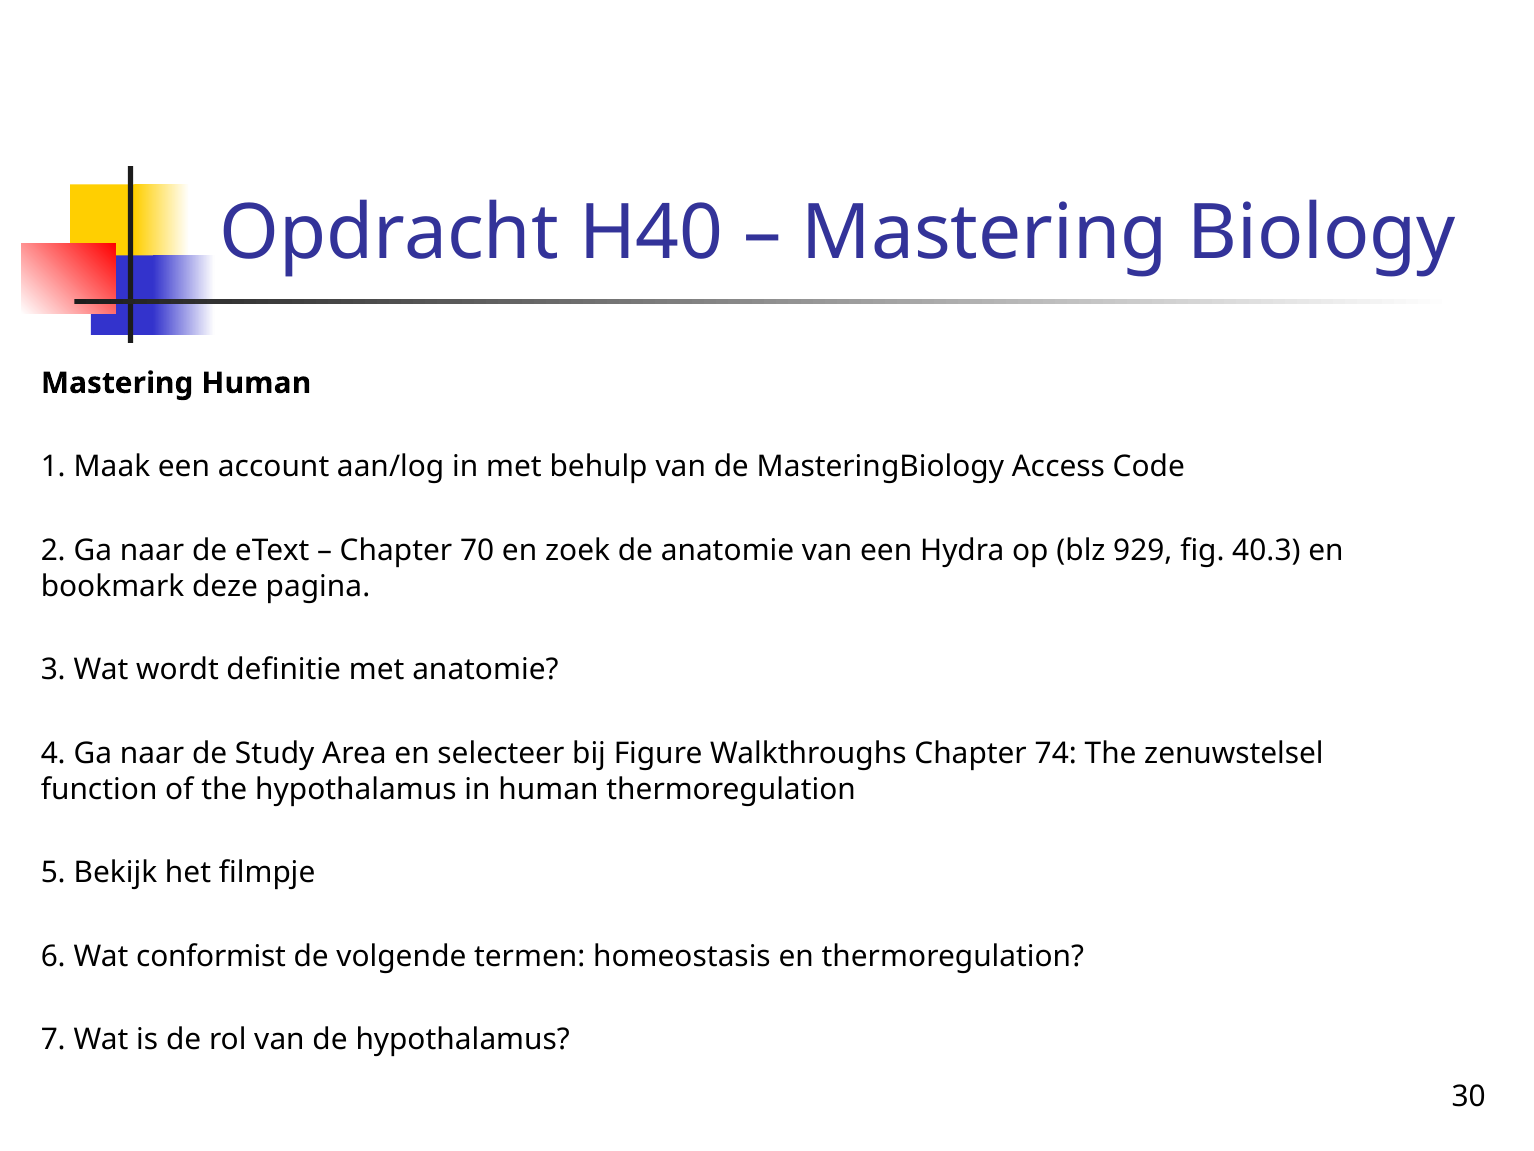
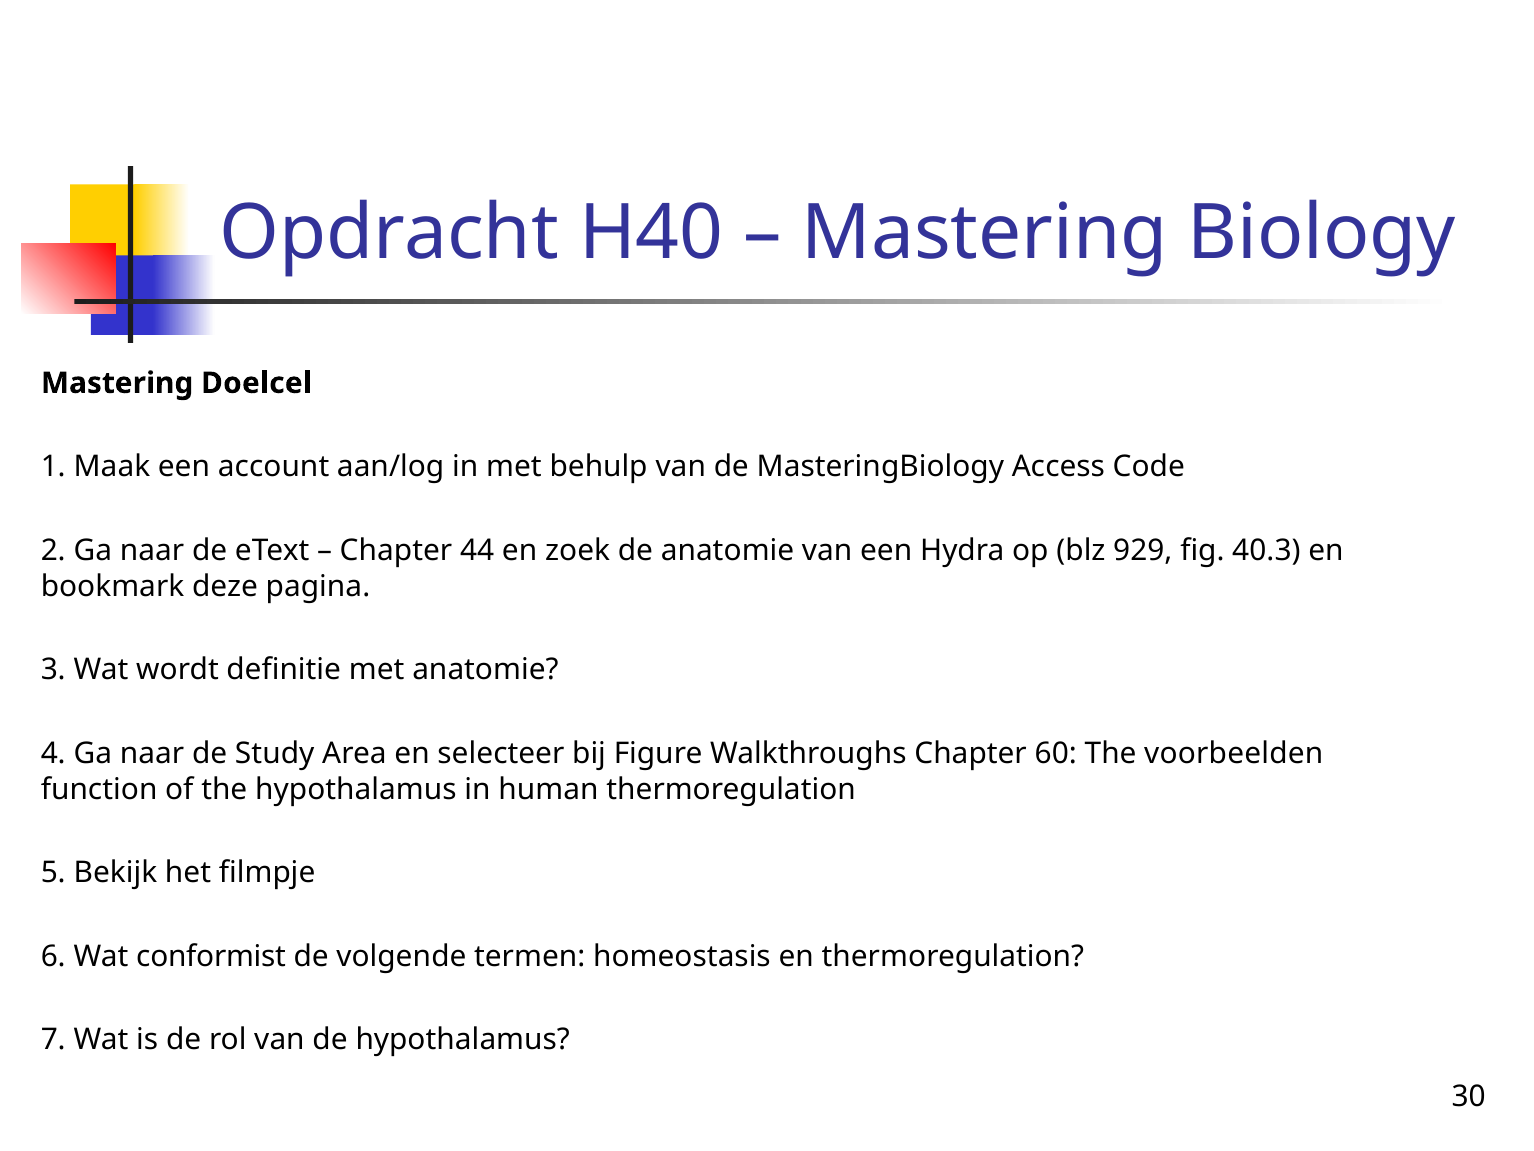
Mastering Human: Human -> Doelcel (256, 383)
70: 70 -> 44 (477, 550)
74: 74 -> 60 (1056, 753)
zenuwstelsel: zenuwstelsel -> voorbeelden (1234, 753)
